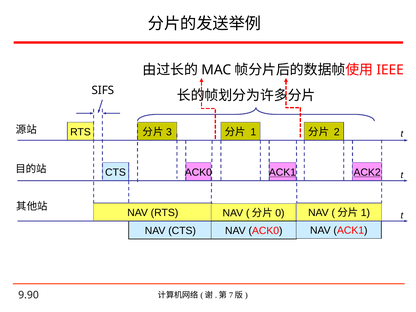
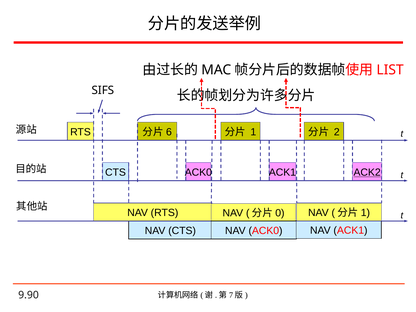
IEEE: IEEE -> LIST (390, 70)
3: 3 -> 6 (169, 132)
ACK1 underline: present -> none (282, 172)
